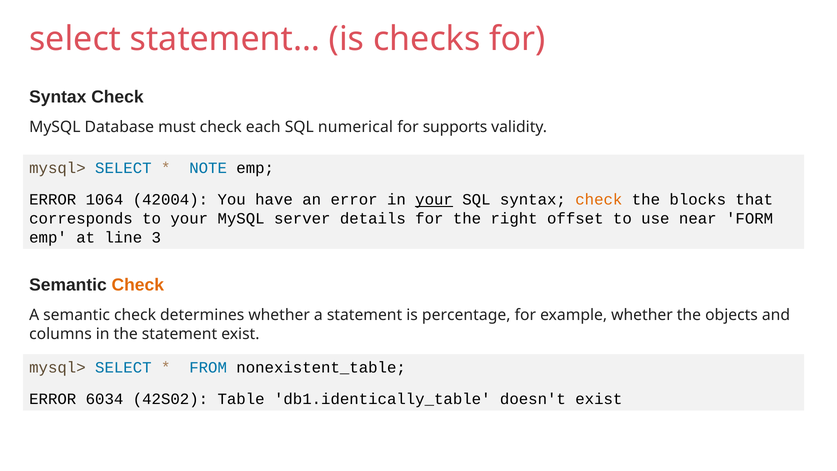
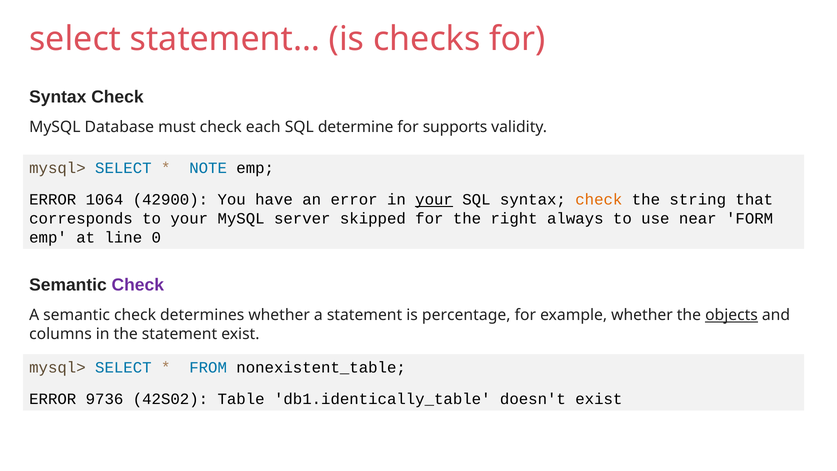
numerical: numerical -> determine (356, 127)
42004: 42004 -> 42900 (170, 200)
blocks: blocks -> string (698, 200)
details: details -> skipped (373, 218)
offset: offset -> always (575, 218)
3: 3 -> 0 (156, 237)
Check colour: orange -> purple (138, 285)
objects underline: none -> present (731, 315)
6034: 6034 -> 9736 (105, 399)
